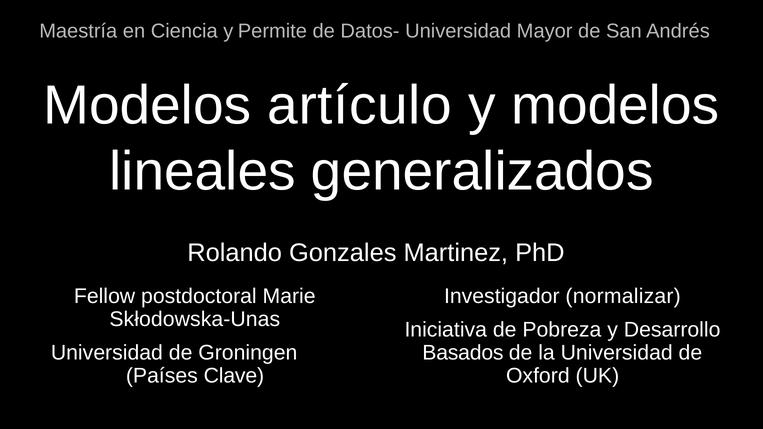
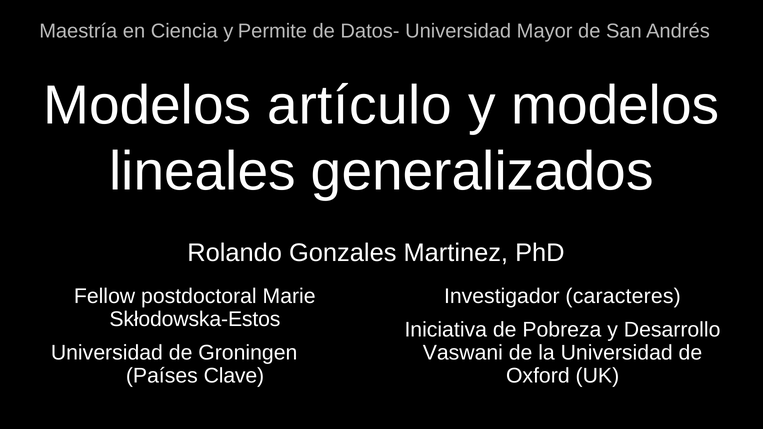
normalizar: normalizar -> caracteres (623, 297)
Skłodowska-Unas: Skłodowska-Unas -> Skłodowska-Estos (195, 319)
Basados: Basados -> Vaswani (463, 353)
